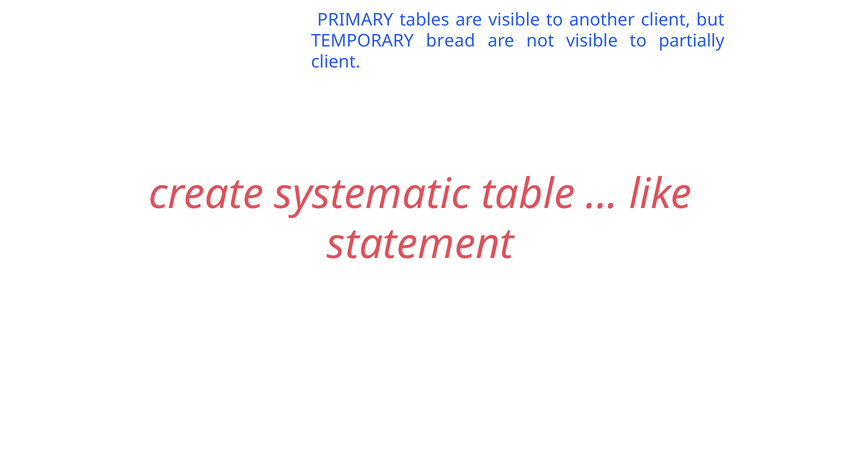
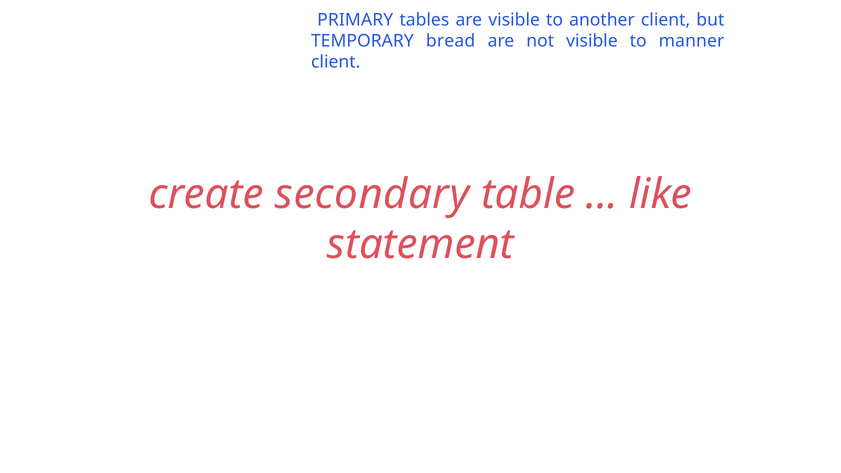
partially: partially -> manner (691, 41)
systematic: systematic -> secondary (372, 194)
